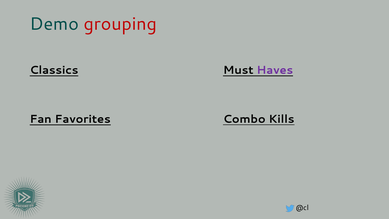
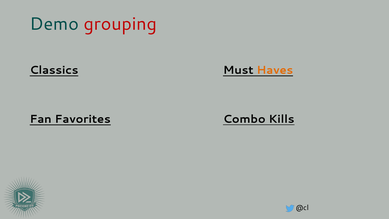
Haves colour: purple -> orange (275, 70)
